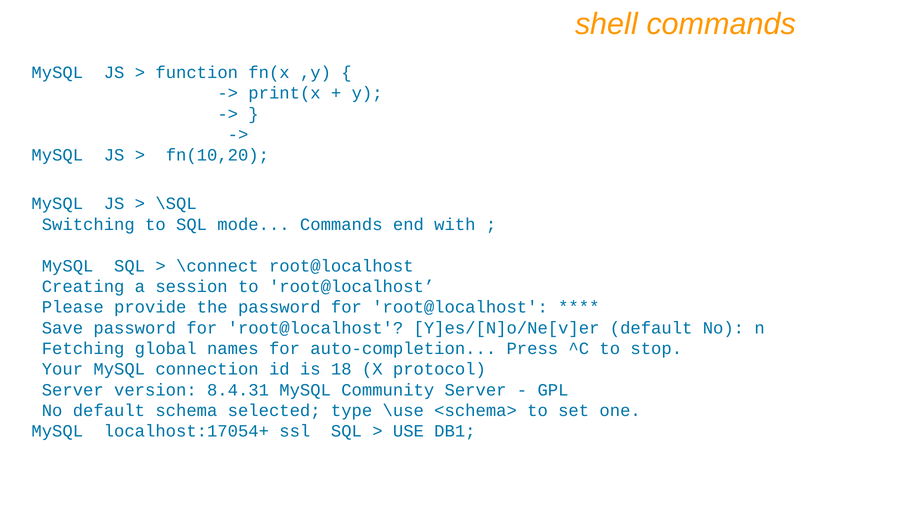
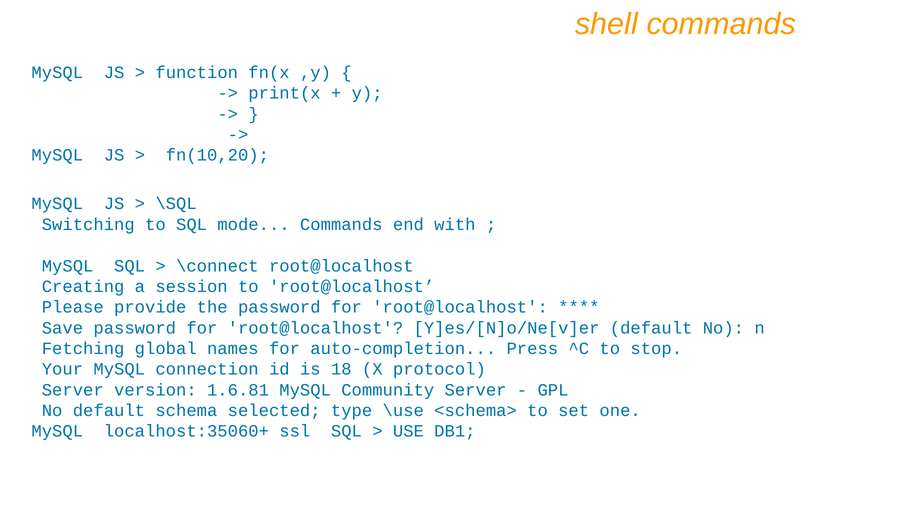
8.4.31: 8.4.31 -> 1.6.81 (238, 389)
localhost:17054+: localhost:17054+ -> localhost:35060+ (186, 431)
